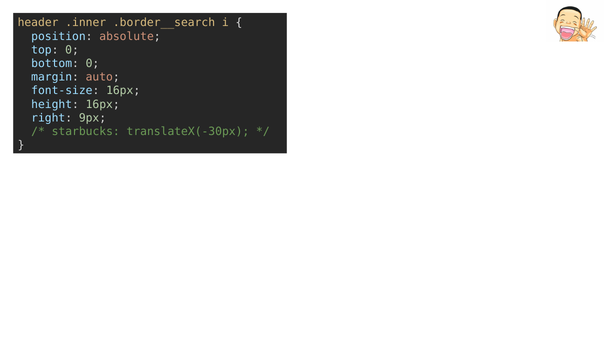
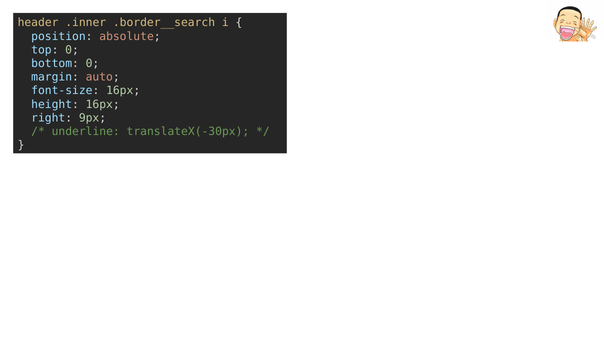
starbucks: starbucks -> underline (86, 131)
